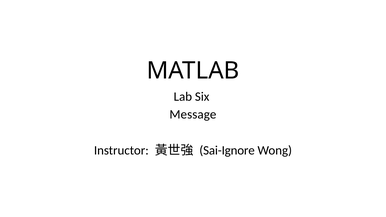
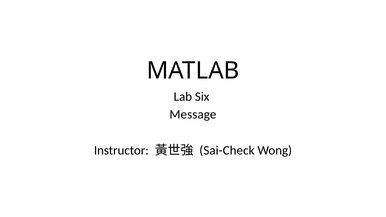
Sai-Ignore: Sai-Ignore -> Sai-Check (227, 150)
